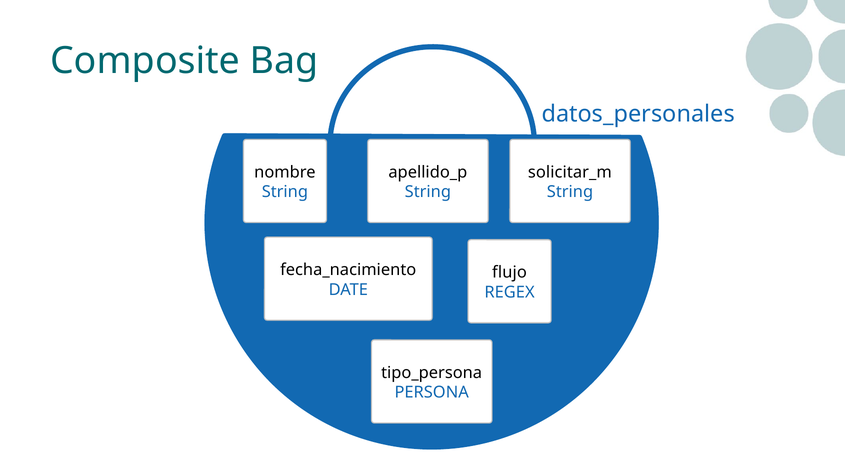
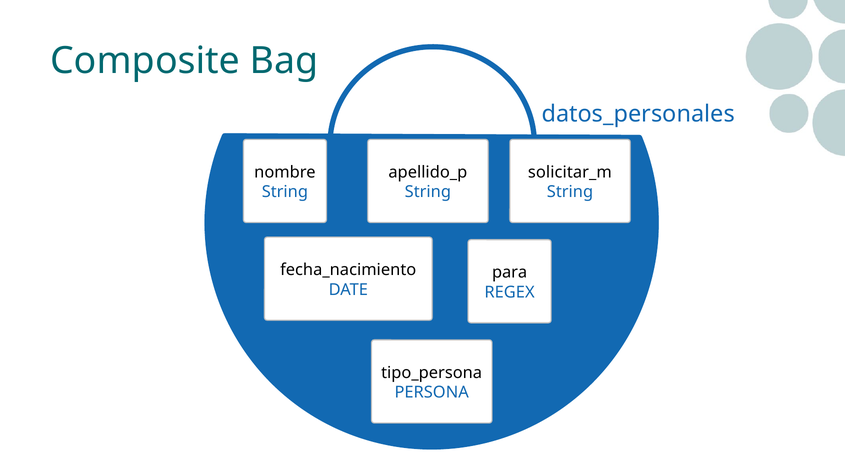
flujo: flujo -> para (510, 273)
